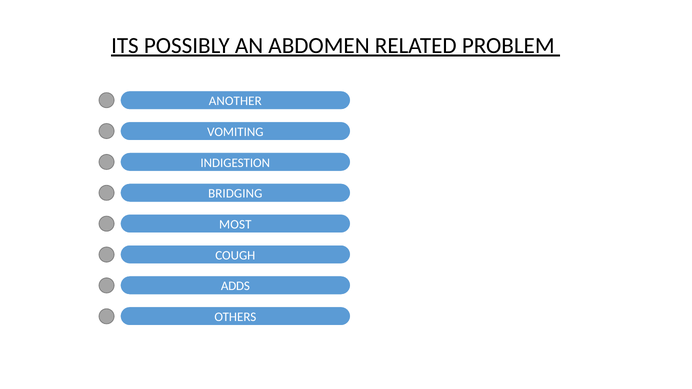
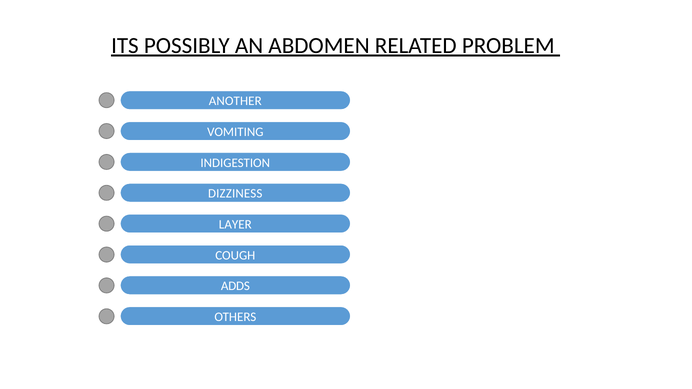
BRIDGING: BRIDGING -> DIZZINESS (235, 194)
MOST: MOST -> LAYER (235, 225)
